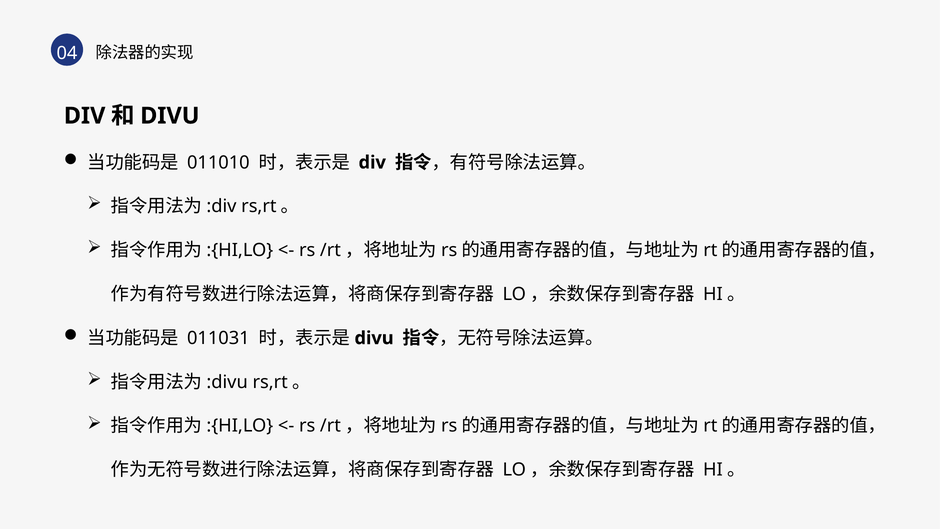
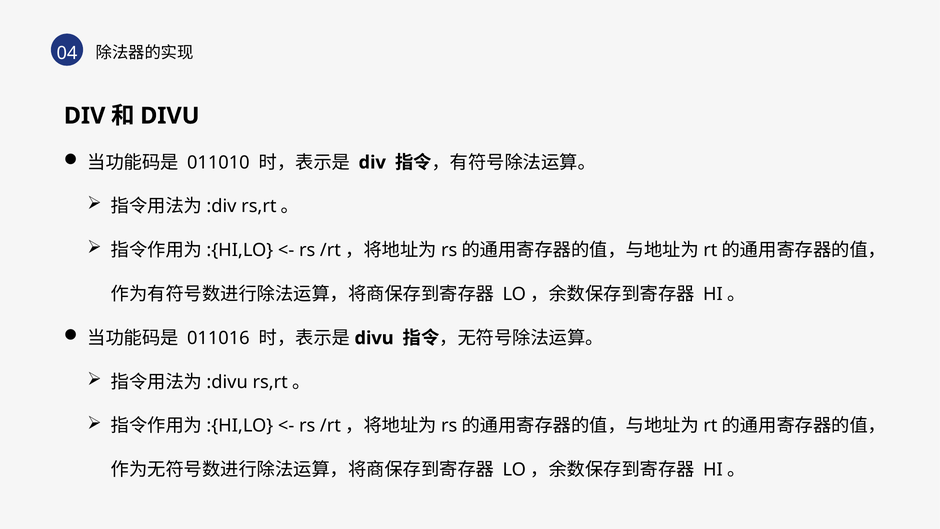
011031: 011031 -> 011016 (218, 338)
